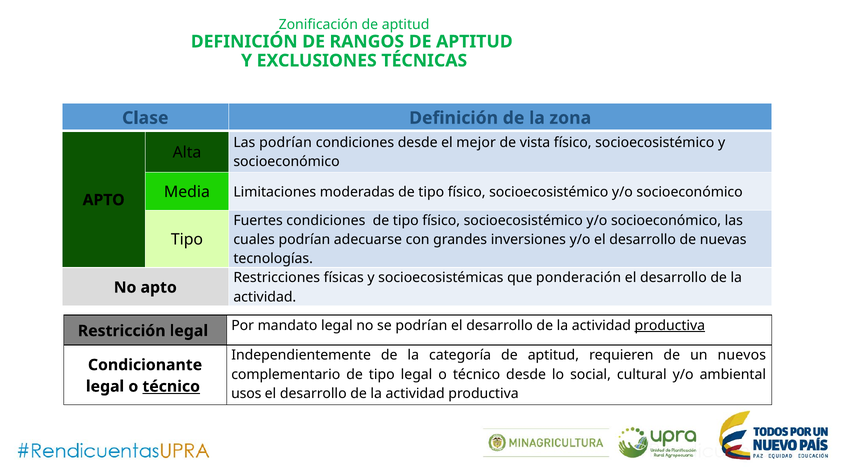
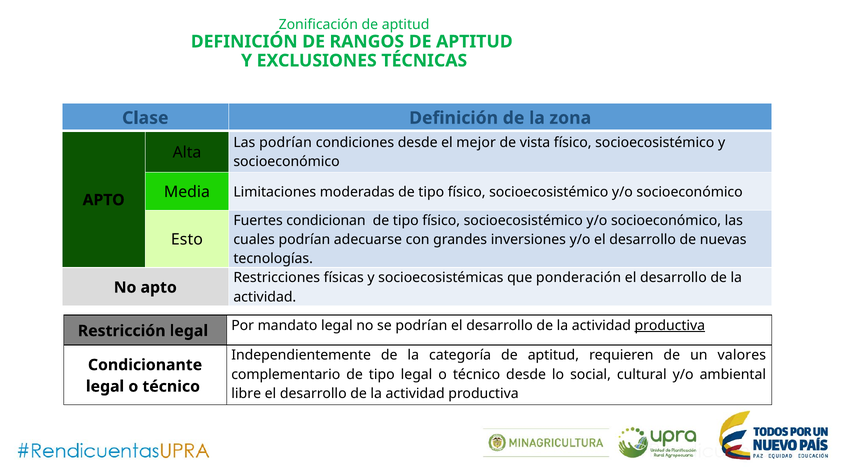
Fuertes condiciones: condiciones -> condicionan (326, 221)
Tipo: Tipo -> Esto (187, 240)
nuevos: nuevos -> valores (742, 356)
técnico underline: present -> none (171, 387)
usos: usos -> libre (246, 394)
